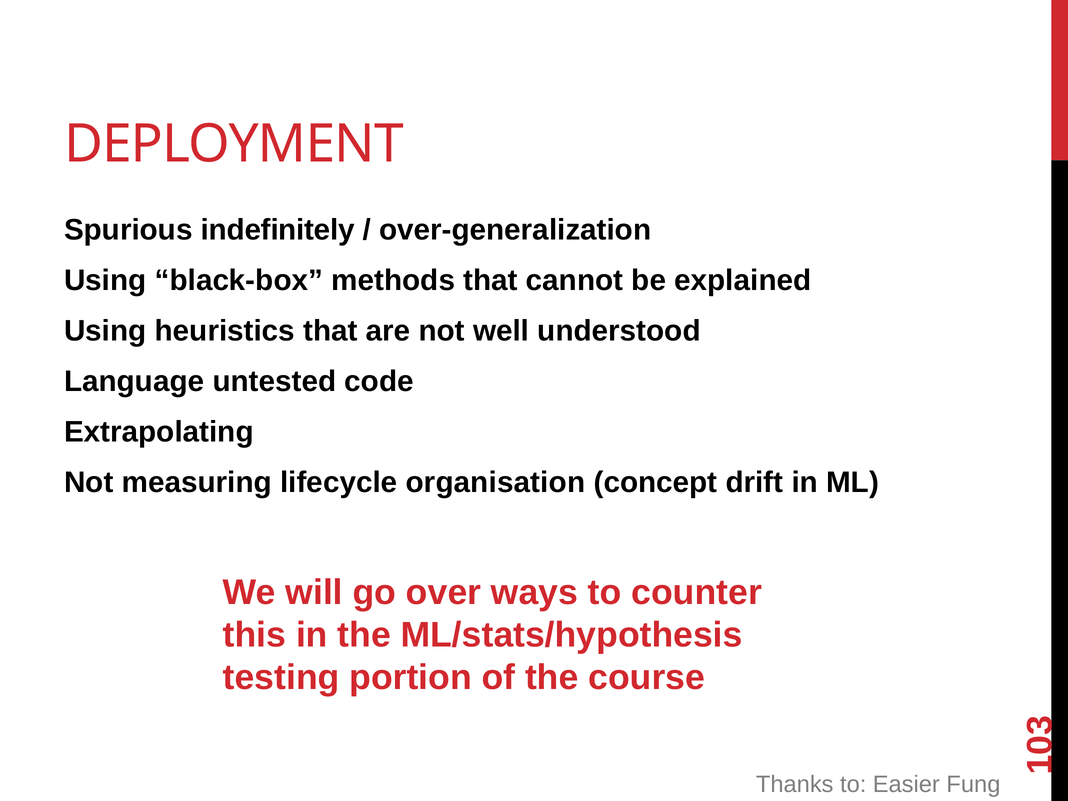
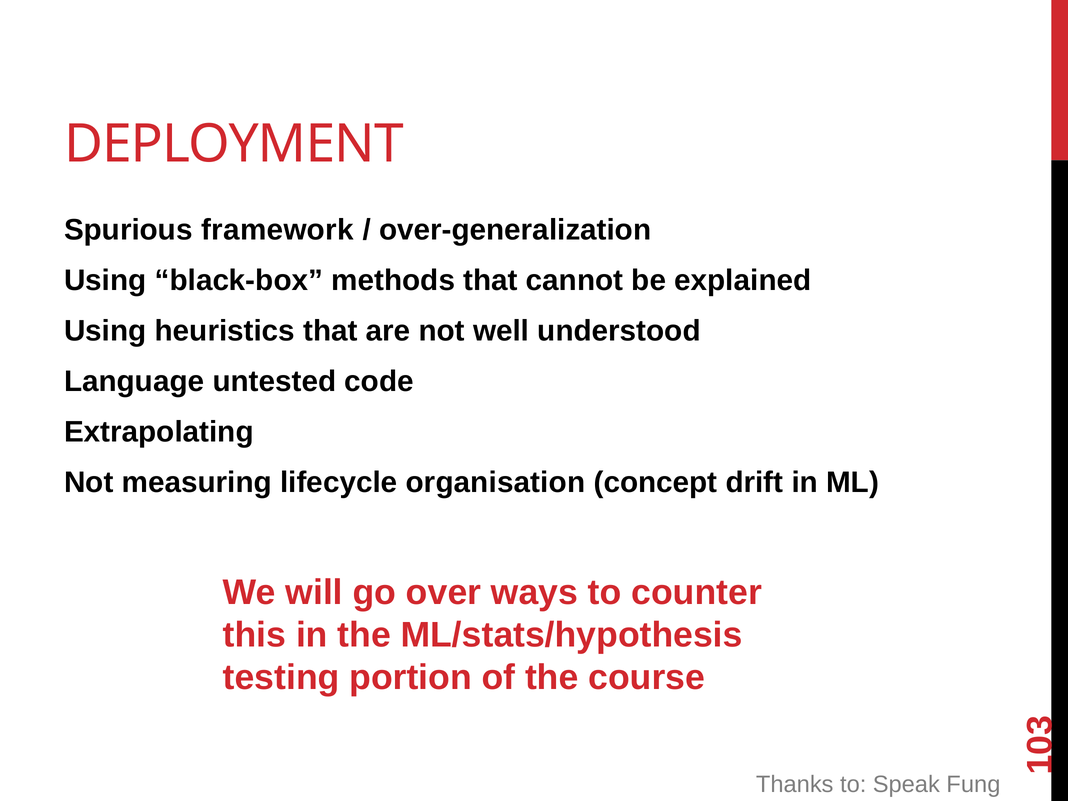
indefinitely: indefinitely -> framework (278, 230)
Easier: Easier -> Speak (906, 784)
